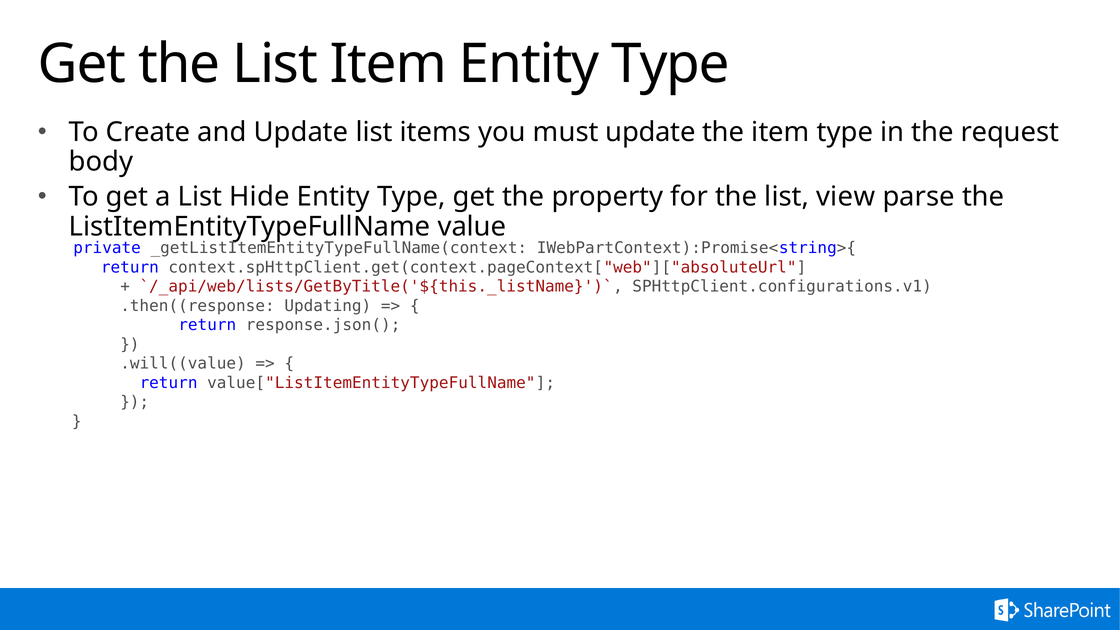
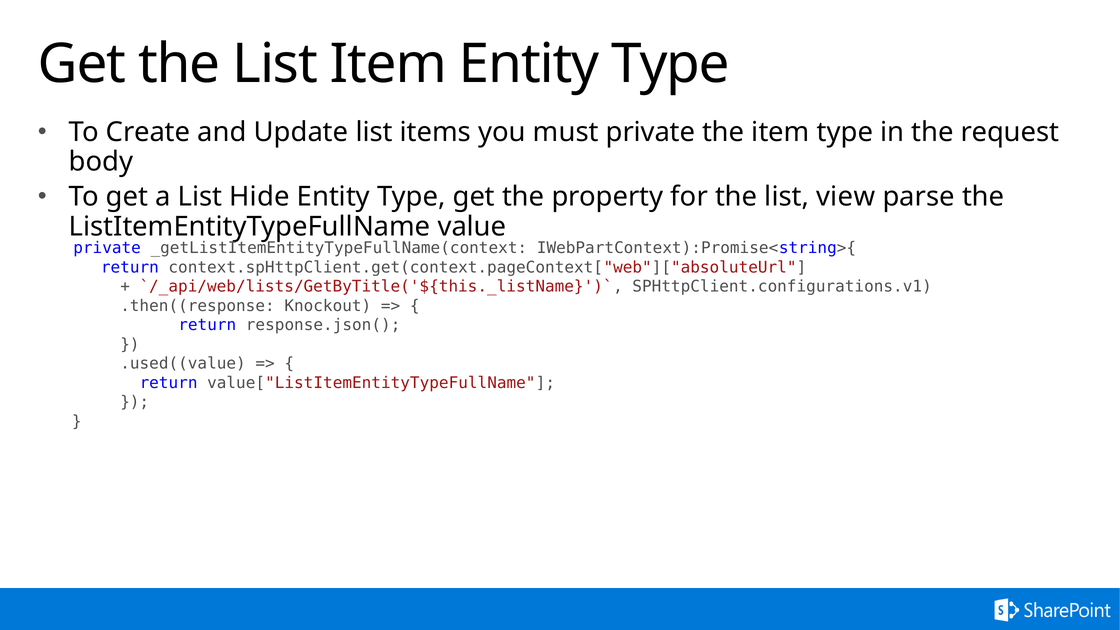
must update: update -> private (650, 132)
Updating: Updating -> Knockout (328, 306)
.will((value: .will((value -> .used((value (183, 364)
